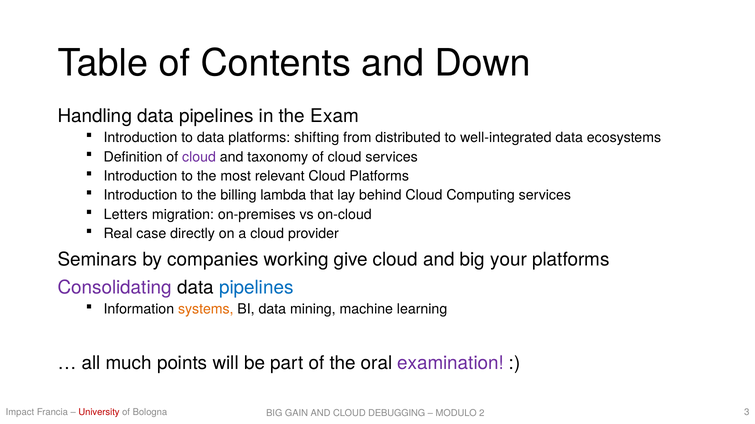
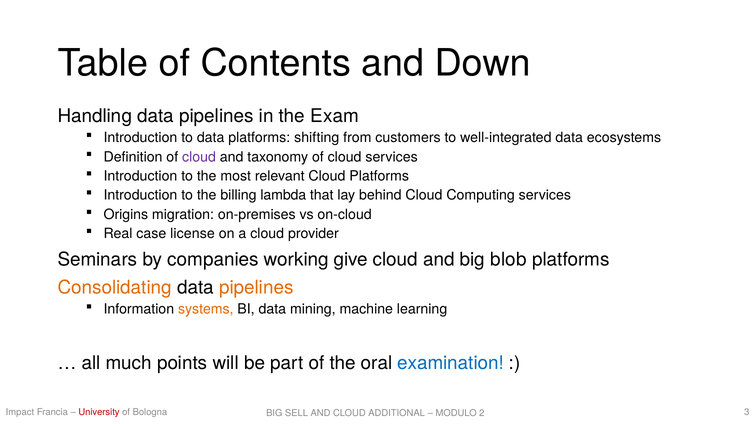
distributed: distributed -> customers (408, 138)
Letters: Letters -> Origins (126, 215)
directly: directly -> license (193, 234)
your: your -> blob (509, 260)
Consolidating colour: purple -> orange (115, 288)
pipelines colour: blue -> orange (256, 288)
examination colour: purple -> blue (451, 364)
GAIN: GAIN -> SELL (296, 414)
DEBUGGING: DEBUGGING -> ADDITIONAL (397, 414)
